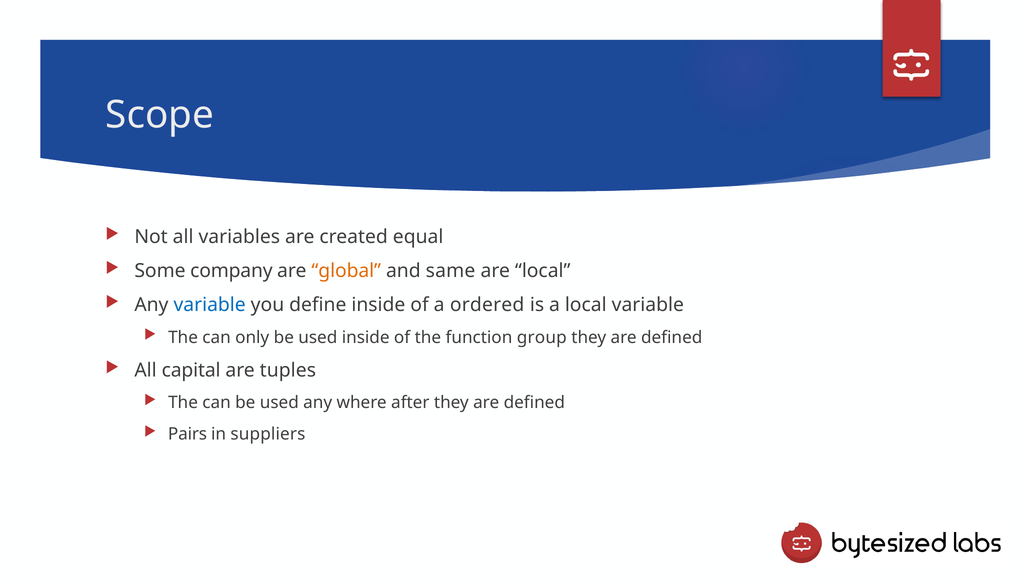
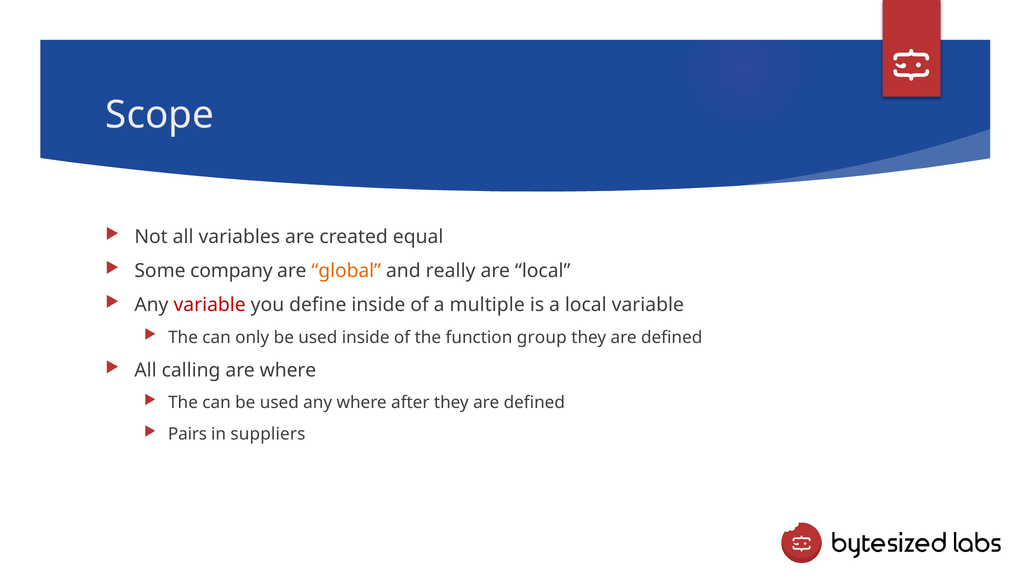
same: same -> really (451, 271)
variable colour: blue -> red (210, 305)
ordered: ordered -> multiple (487, 305)
capital: capital -> calling (191, 370)
are tuples: tuples -> where (288, 370)
